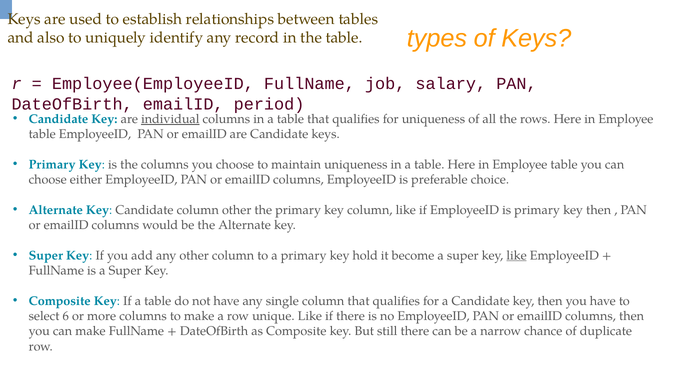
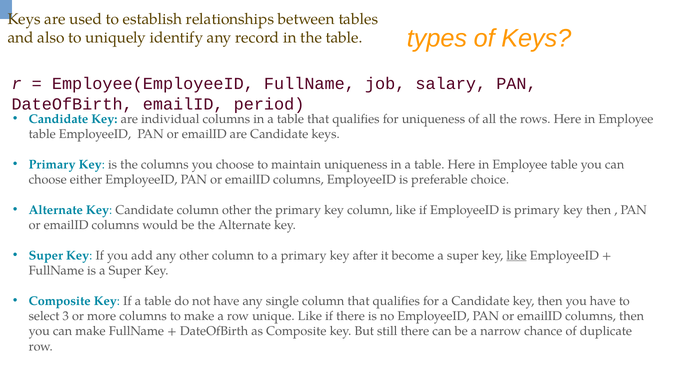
individual underline: present -> none (170, 119)
hold: hold -> after (365, 255)
6: 6 -> 3 (66, 316)
